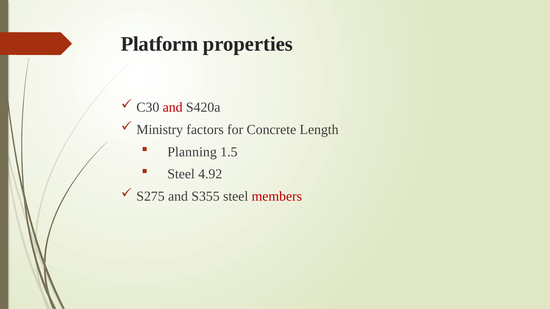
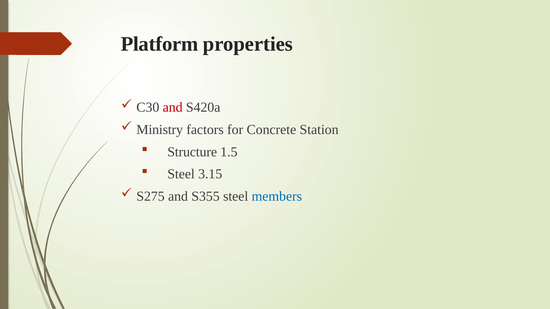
Length: Length -> Station (319, 130)
Planning: Planning -> Structure (192, 152)
4.92: 4.92 -> 3.15 (210, 174)
members colour: red -> blue (277, 196)
